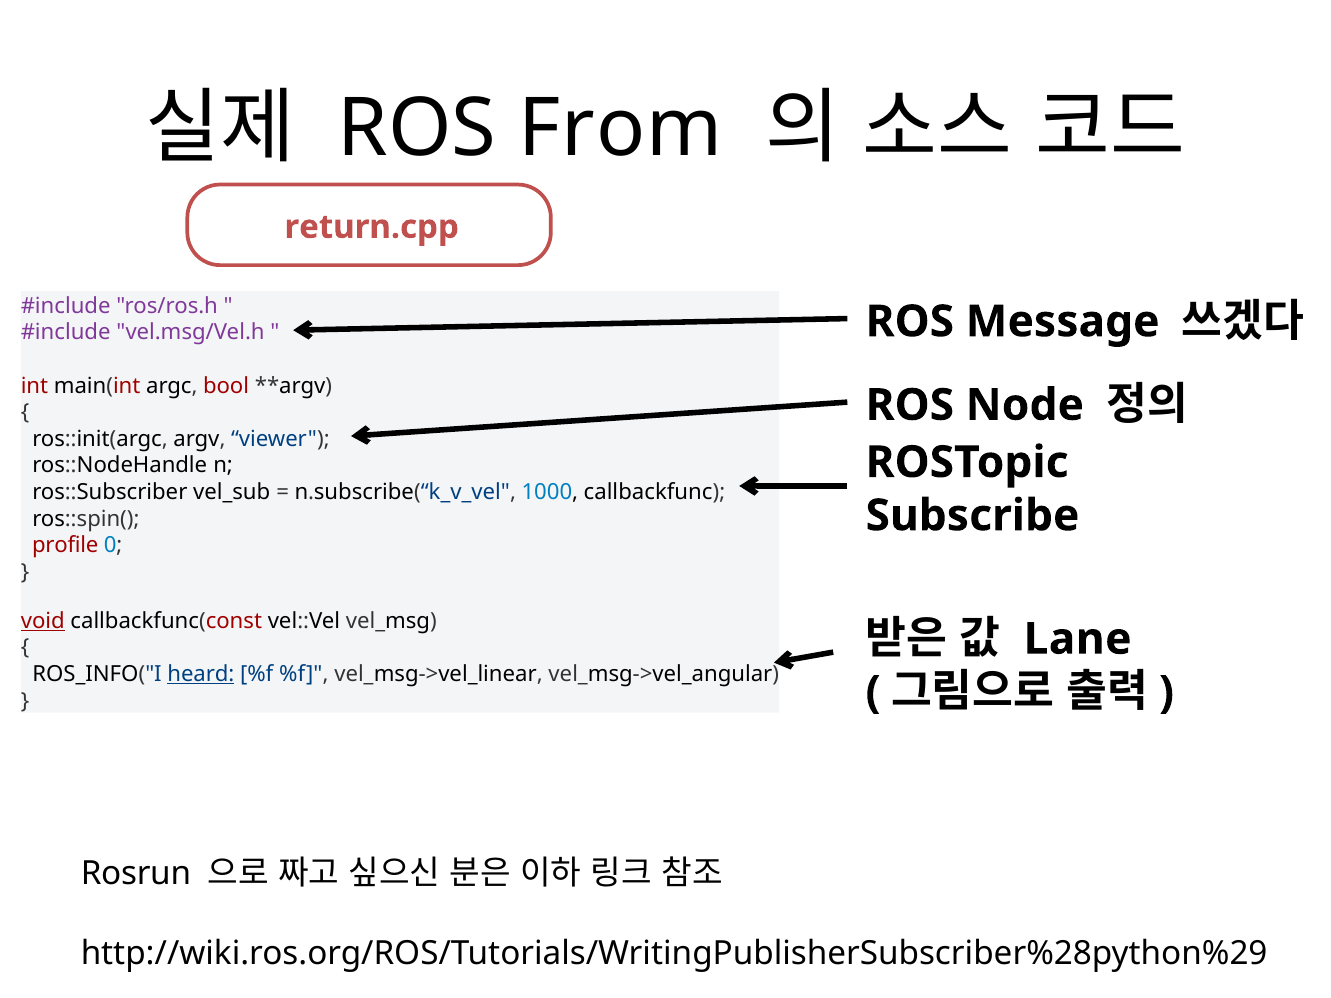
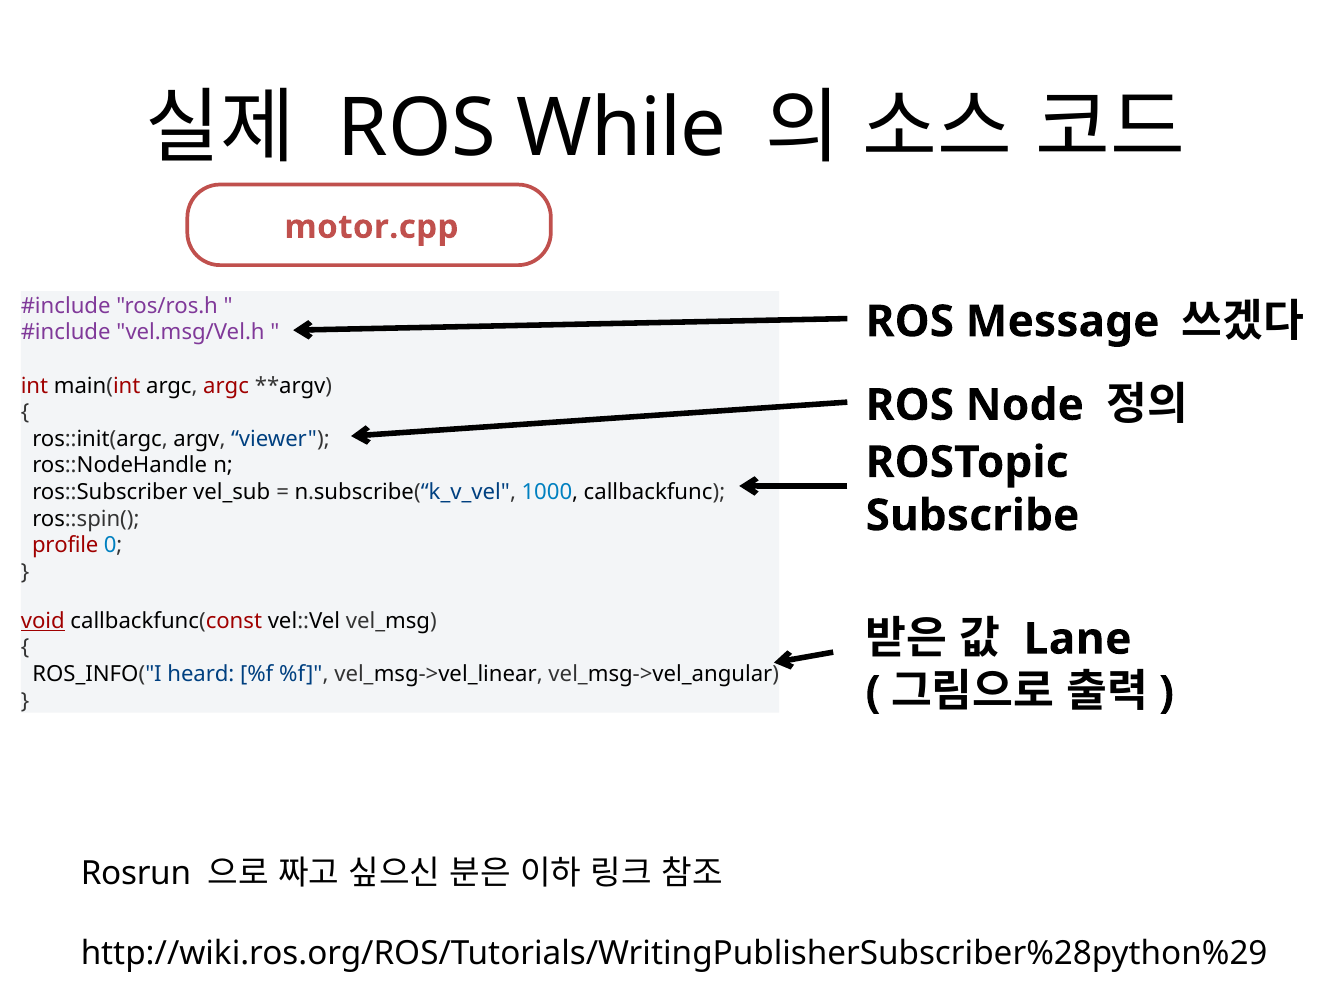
From: From -> While (621, 129)
return.cpp: return.cpp -> motor.cpp (371, 227)
argc bool: bool -> argc (226, 386)
heard underline: present -> none (201, 674)
